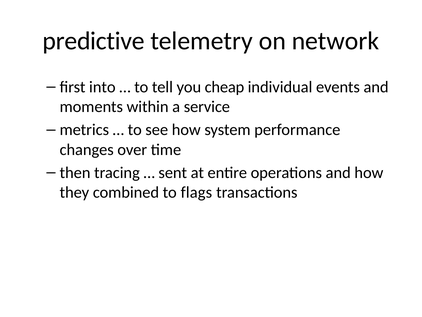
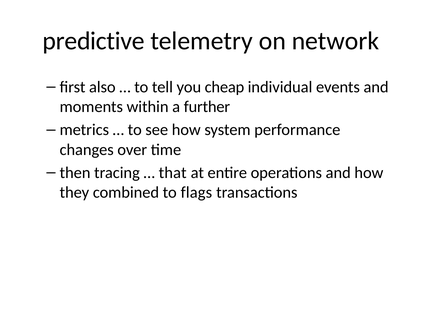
into: into -> also (102, 87)
service: service -> further (207, 107)
sent: sent -> that (173, 172)
